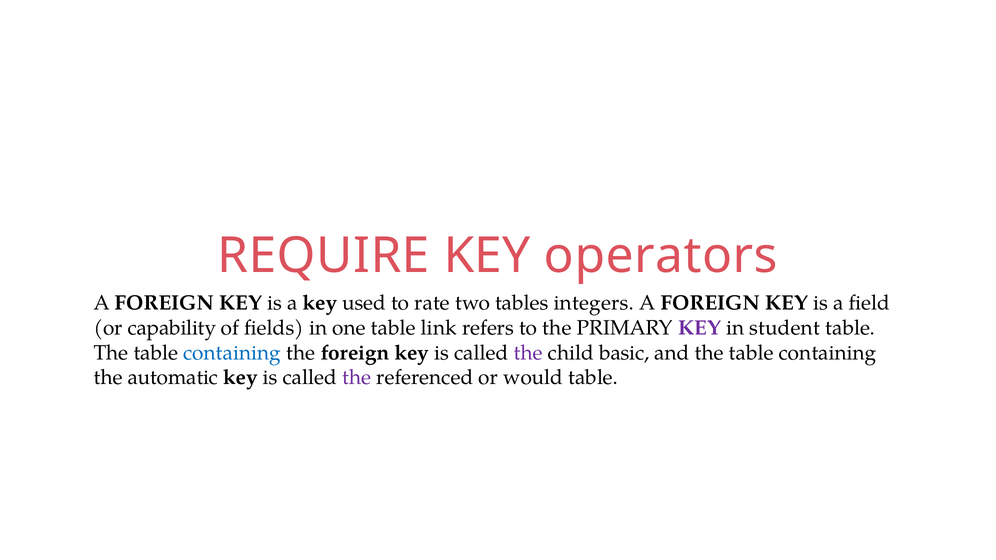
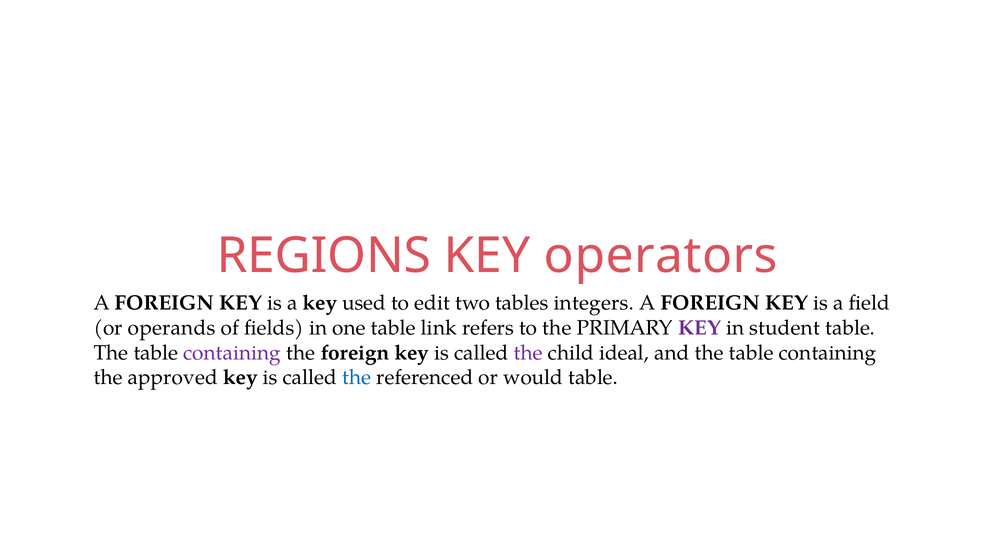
REQUIRE: REQUIRE -> REGIONS (324, 256)
rate: rate -> edit (432, 303)
capability: capability -> operands (172, 328)
containing colour: blue -> purple (232, 353)
basic: basic -> ideal (624, 353)
automatic: automatic -> approved (173, 378)
the colour: purple -> blue (357, 378)
